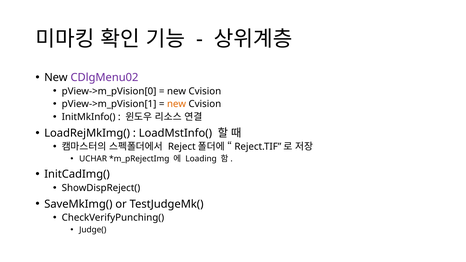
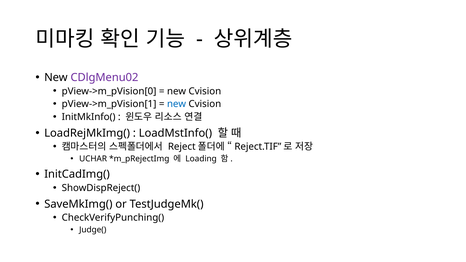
new colour: orange -> blue (177, 104)
